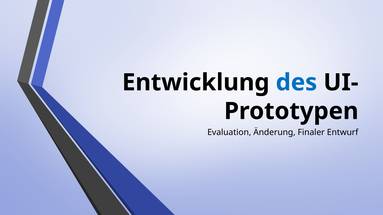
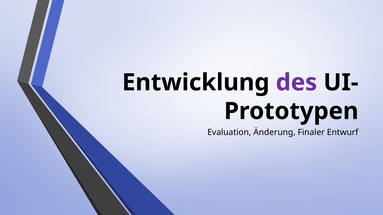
des colour: blue -> purple (296, 83)
